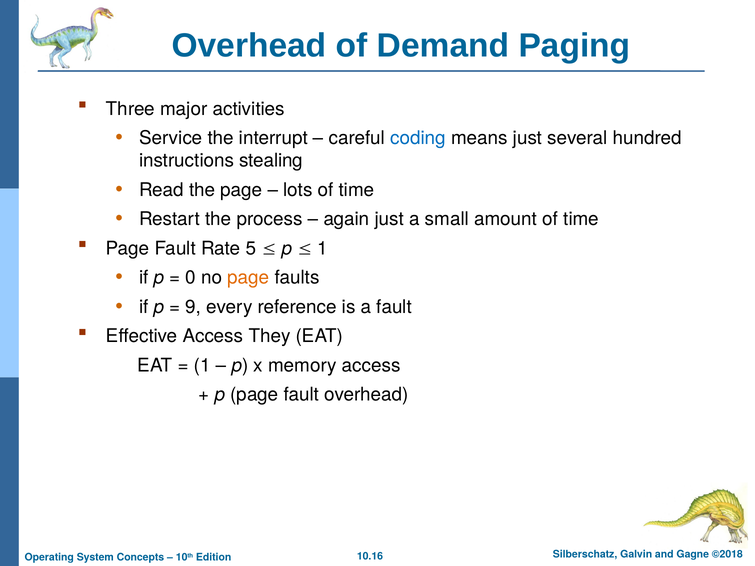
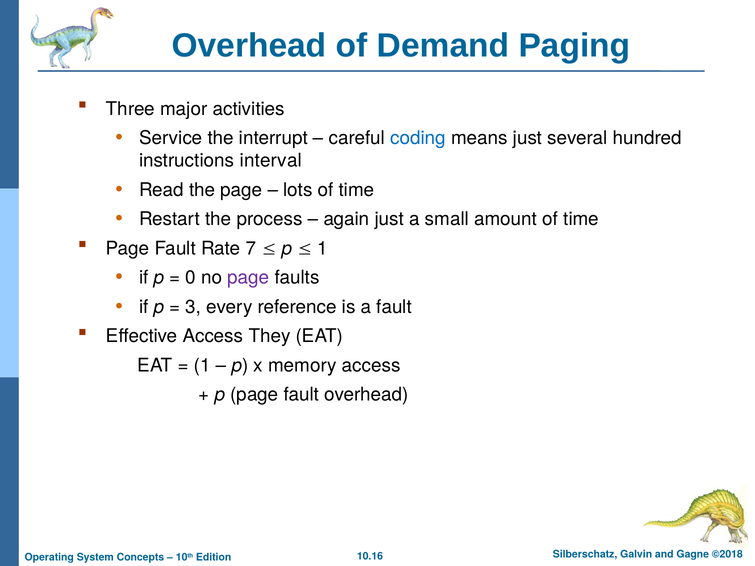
stealing: stealing -> interval (271, 161)
5: 5 -> 7 (251, 248)
page colour: orange -> purple (248, 278)
9: 9 -> 3 (193, 307)
